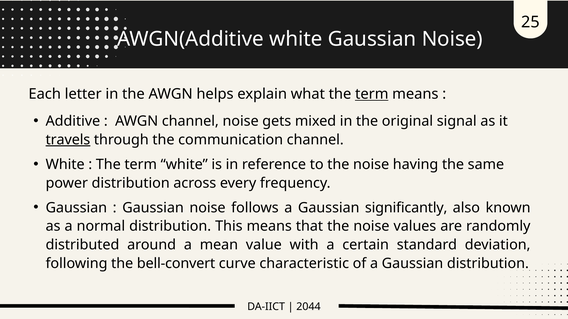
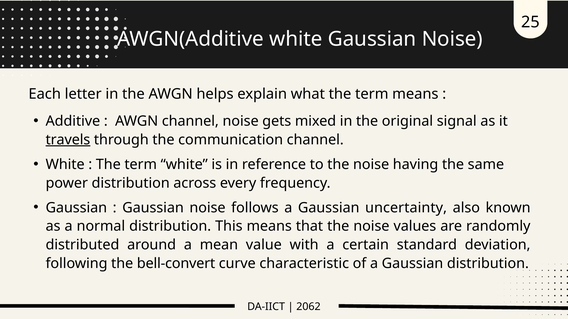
term underline: present -> none (372, 94)
significantly: significantly -> uncertainty (406, 208)
2044: 2044 -> 2062 (308, 307)
